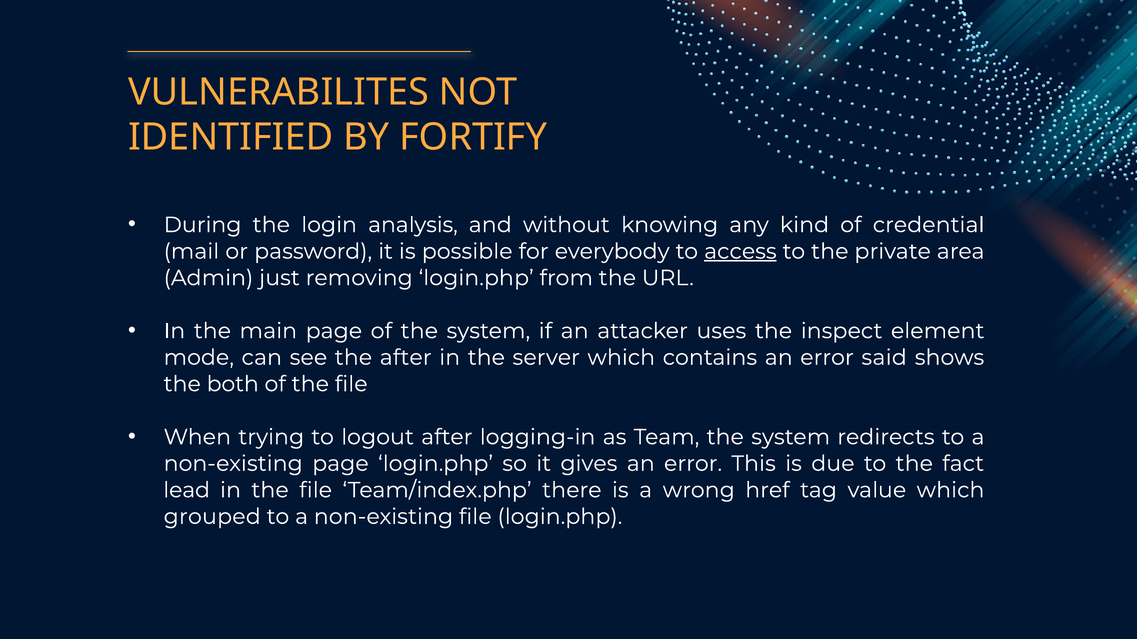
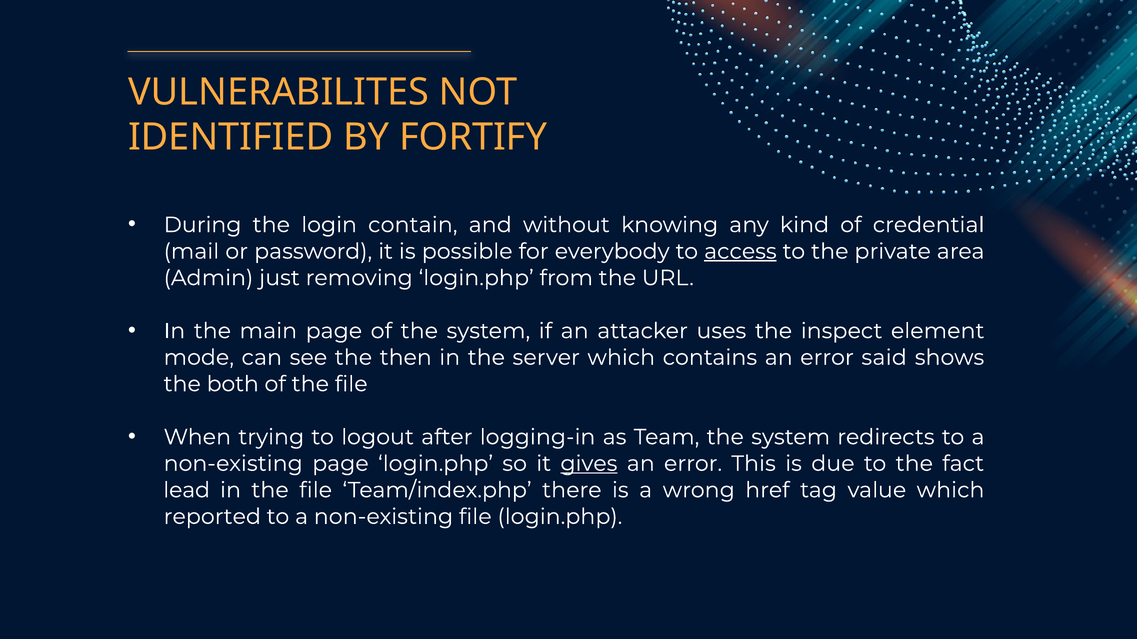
analysis: analysis -> contain (413, 225)
the after: after -> then (406, 358)
gives underline: none -> present (589, 464)
grouped: grouped -> reported (212, 517)
